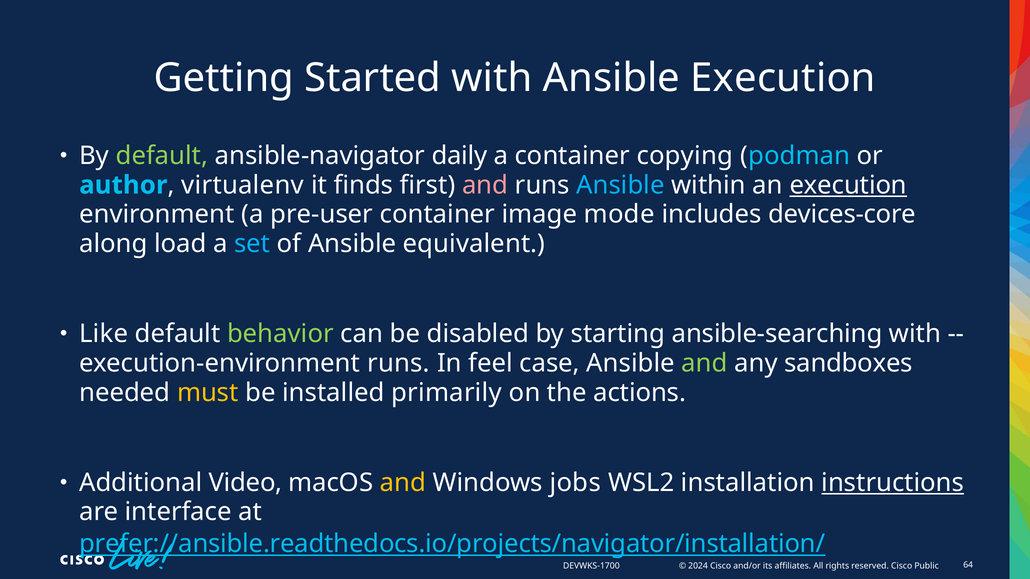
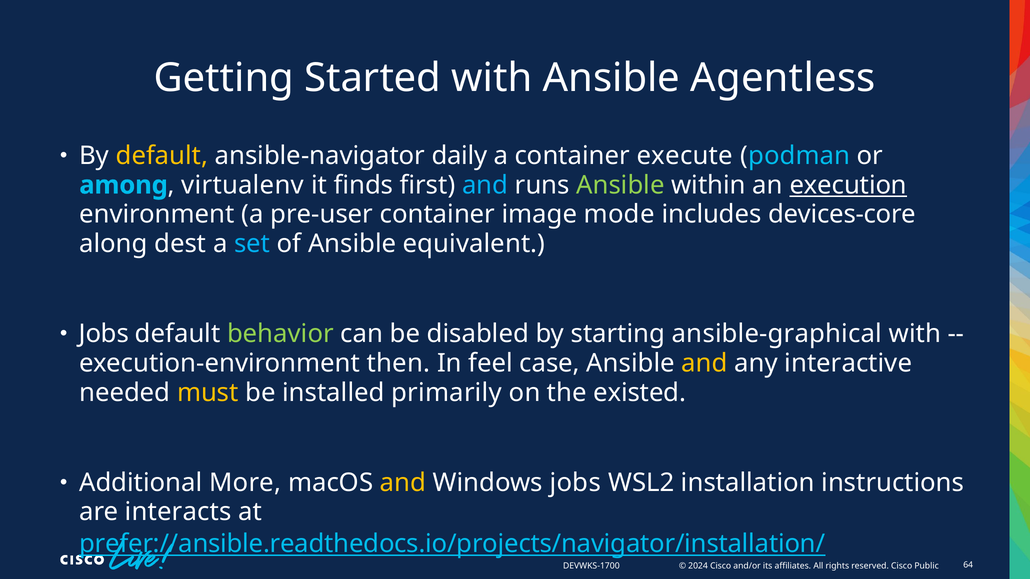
Ansible Execution: Execution -> Agentless (783, 78)
default colour: light green -> yellow (162, 156)
copying: copying -> execute (685, 156)
author: author -> among (124, 185)
and colour: pink -> light blue (485, 185)
Ansible colour: light blue -> light green (620, 185)
load: load -> dest (180, 244)
Like: Like -> Jobs (104, 334)
ansible-searching: ansible-searching -> ansible-graphical (777, 334)
runs: runs -> then (399, 363)
and colour: light green -> yellow (704, 363)
sandboxes: sandboxes -> interactive (848, 363)
actions: actions -> existed (640, 393)
Video: Video -> More (245, 483)
instructions underline: present -> none (893, 483)
interface: interface -> interacts (178, 512)
